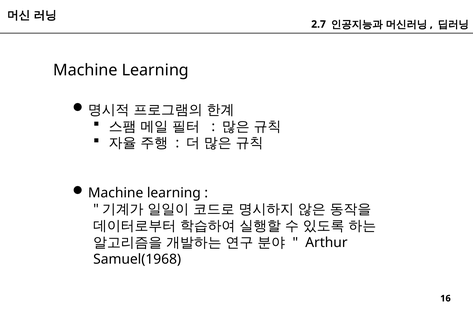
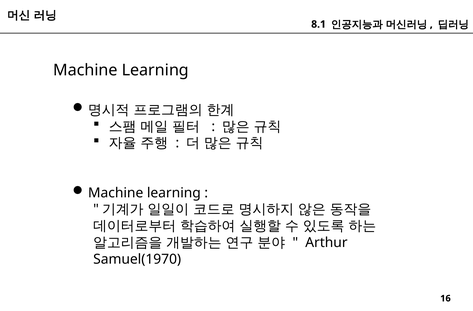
2.7: 2.7 -> 8.1 (319, 24)
Samuel(1968: Samuel(1968 -> Samuel(1970 (137, 259)
